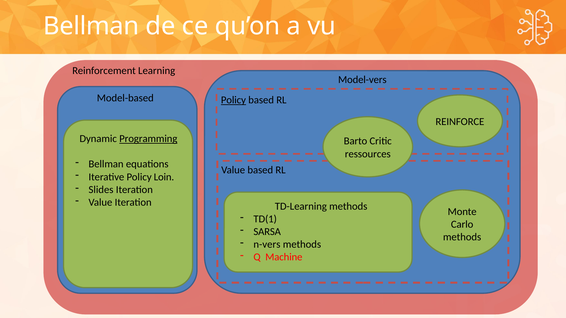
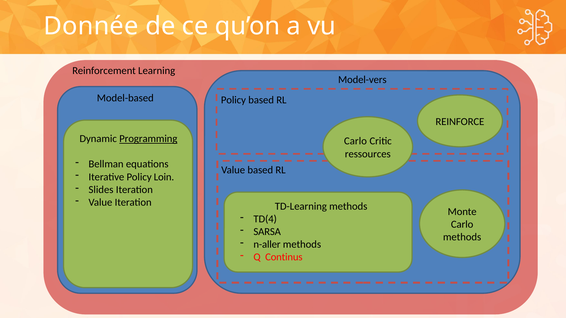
Bellman: Bellman -> Donnée (91, 26)
Policy underline: present -> none (233, 100)
Barto: Barto -> Carlo (355, 141)
TD(1: TD(1 -> TD(4 (265, 219)
n-vers: n-vers -> n-aller (267, 245)
Machine: Machine -> Continus (284, 257)
